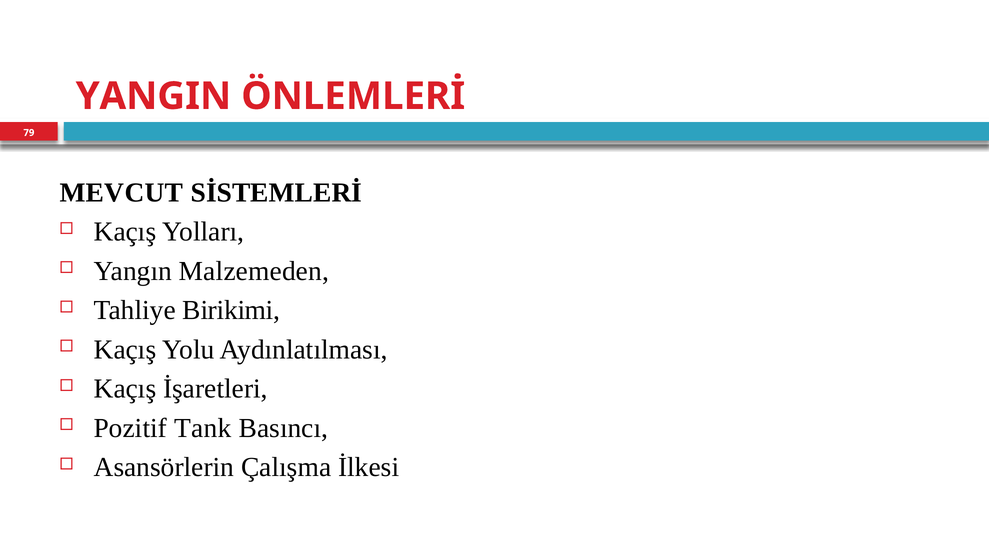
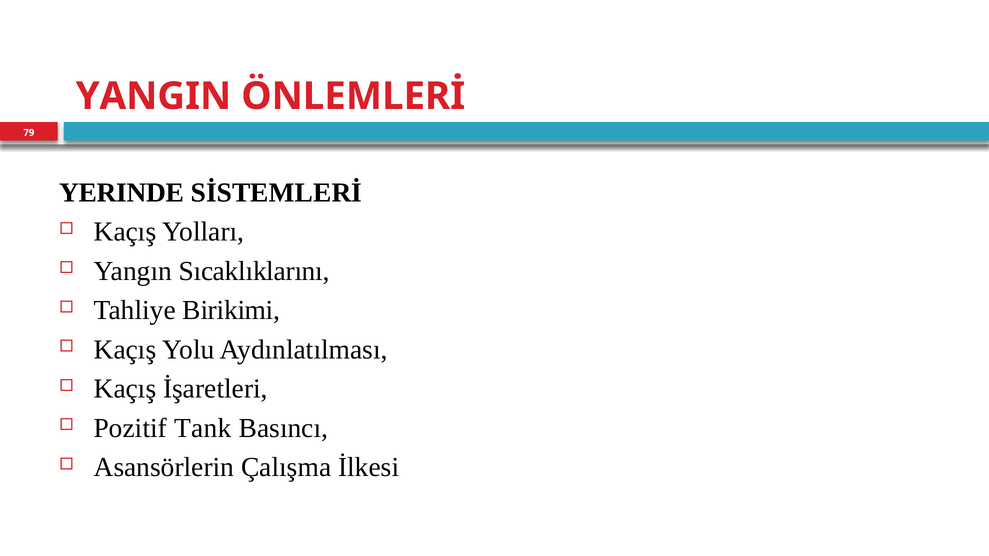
MEVCUT: MEVCUT -> YERINDE (122, 193)
Malzemeden: Malzemeden -> Sıcaklıklarını (254, 271)
